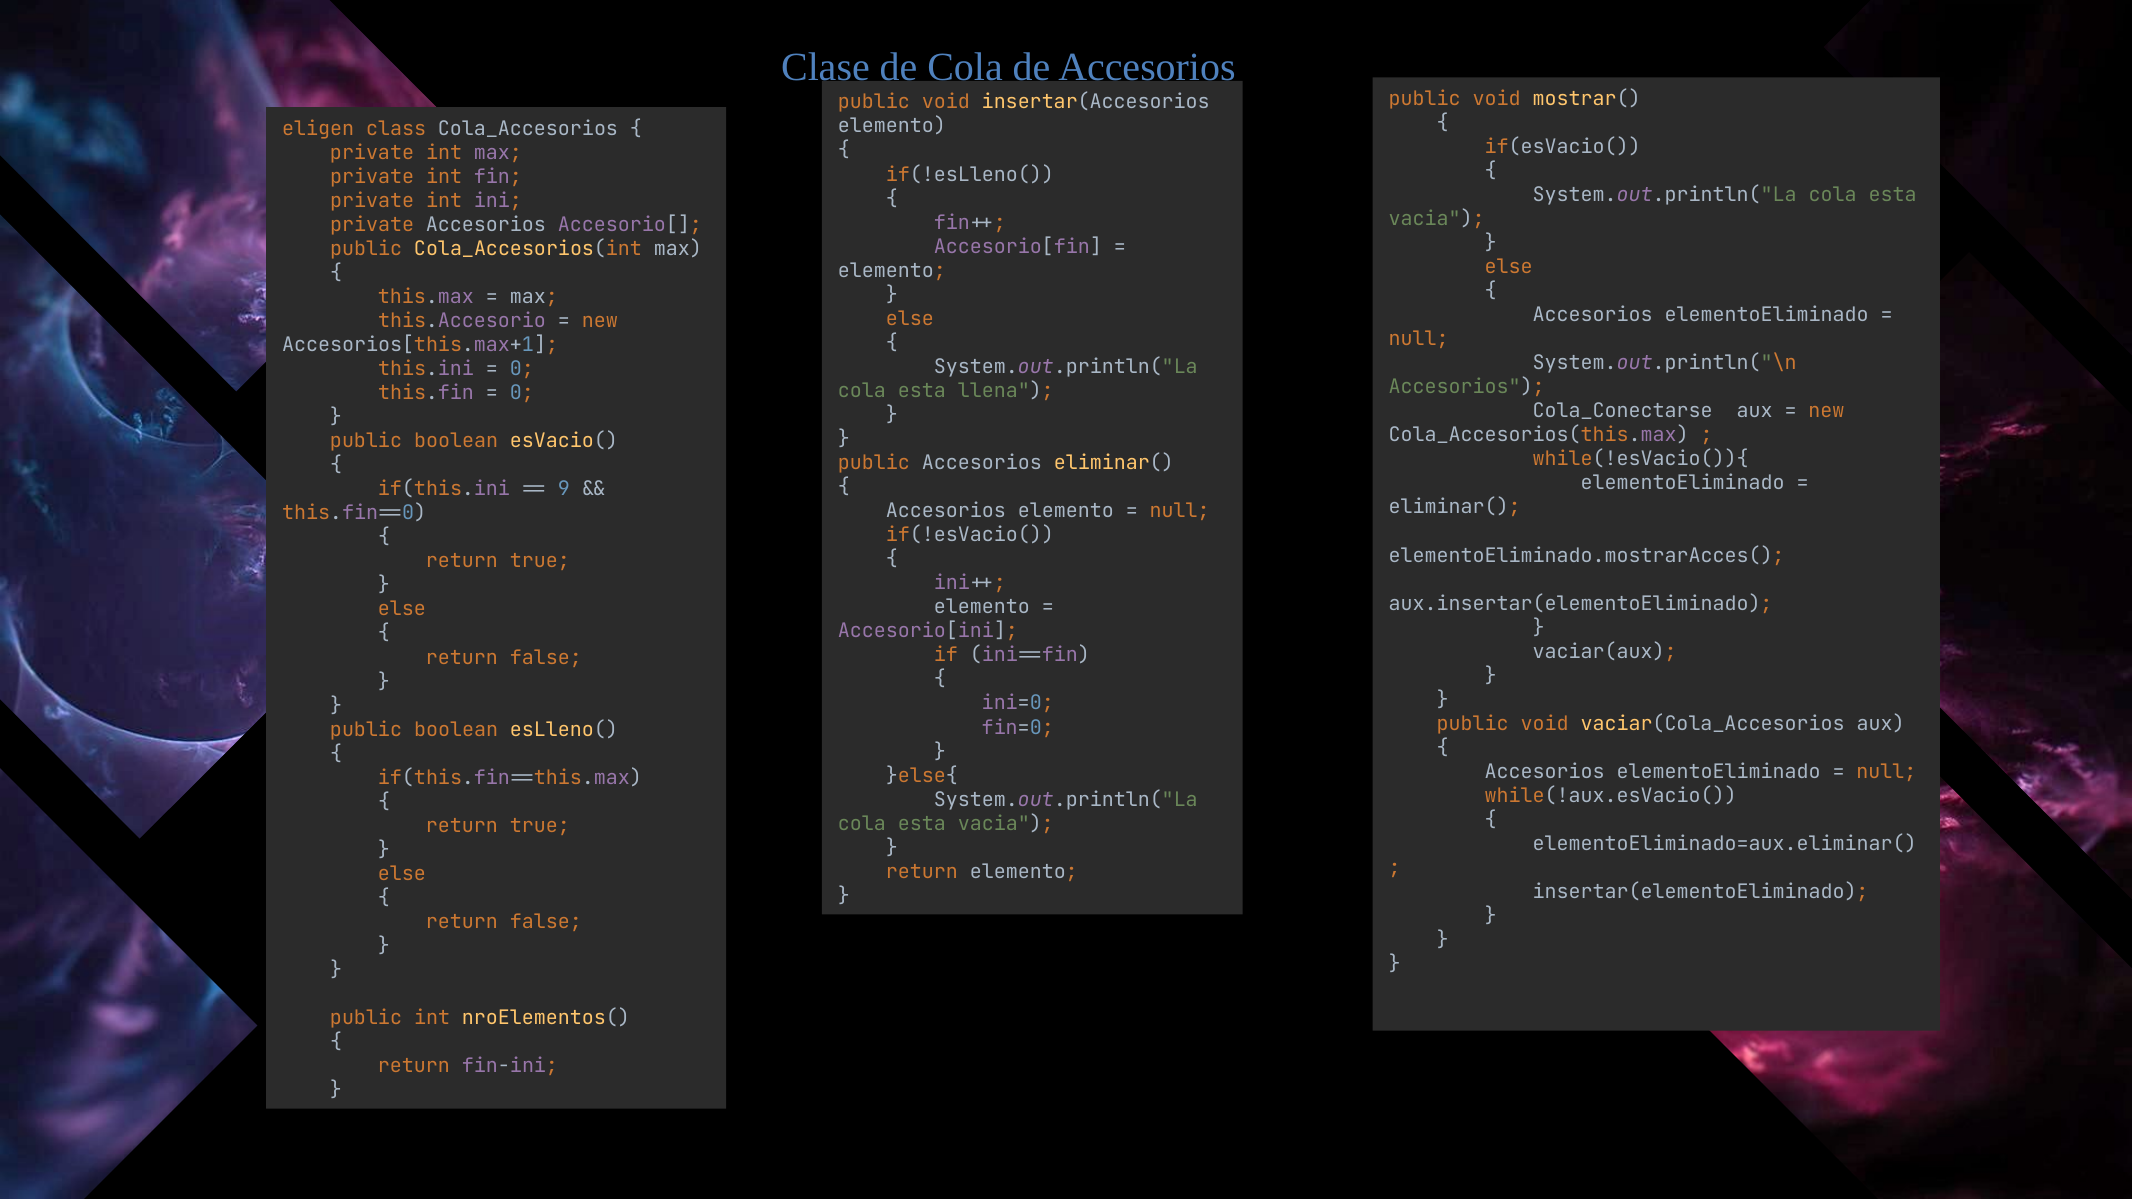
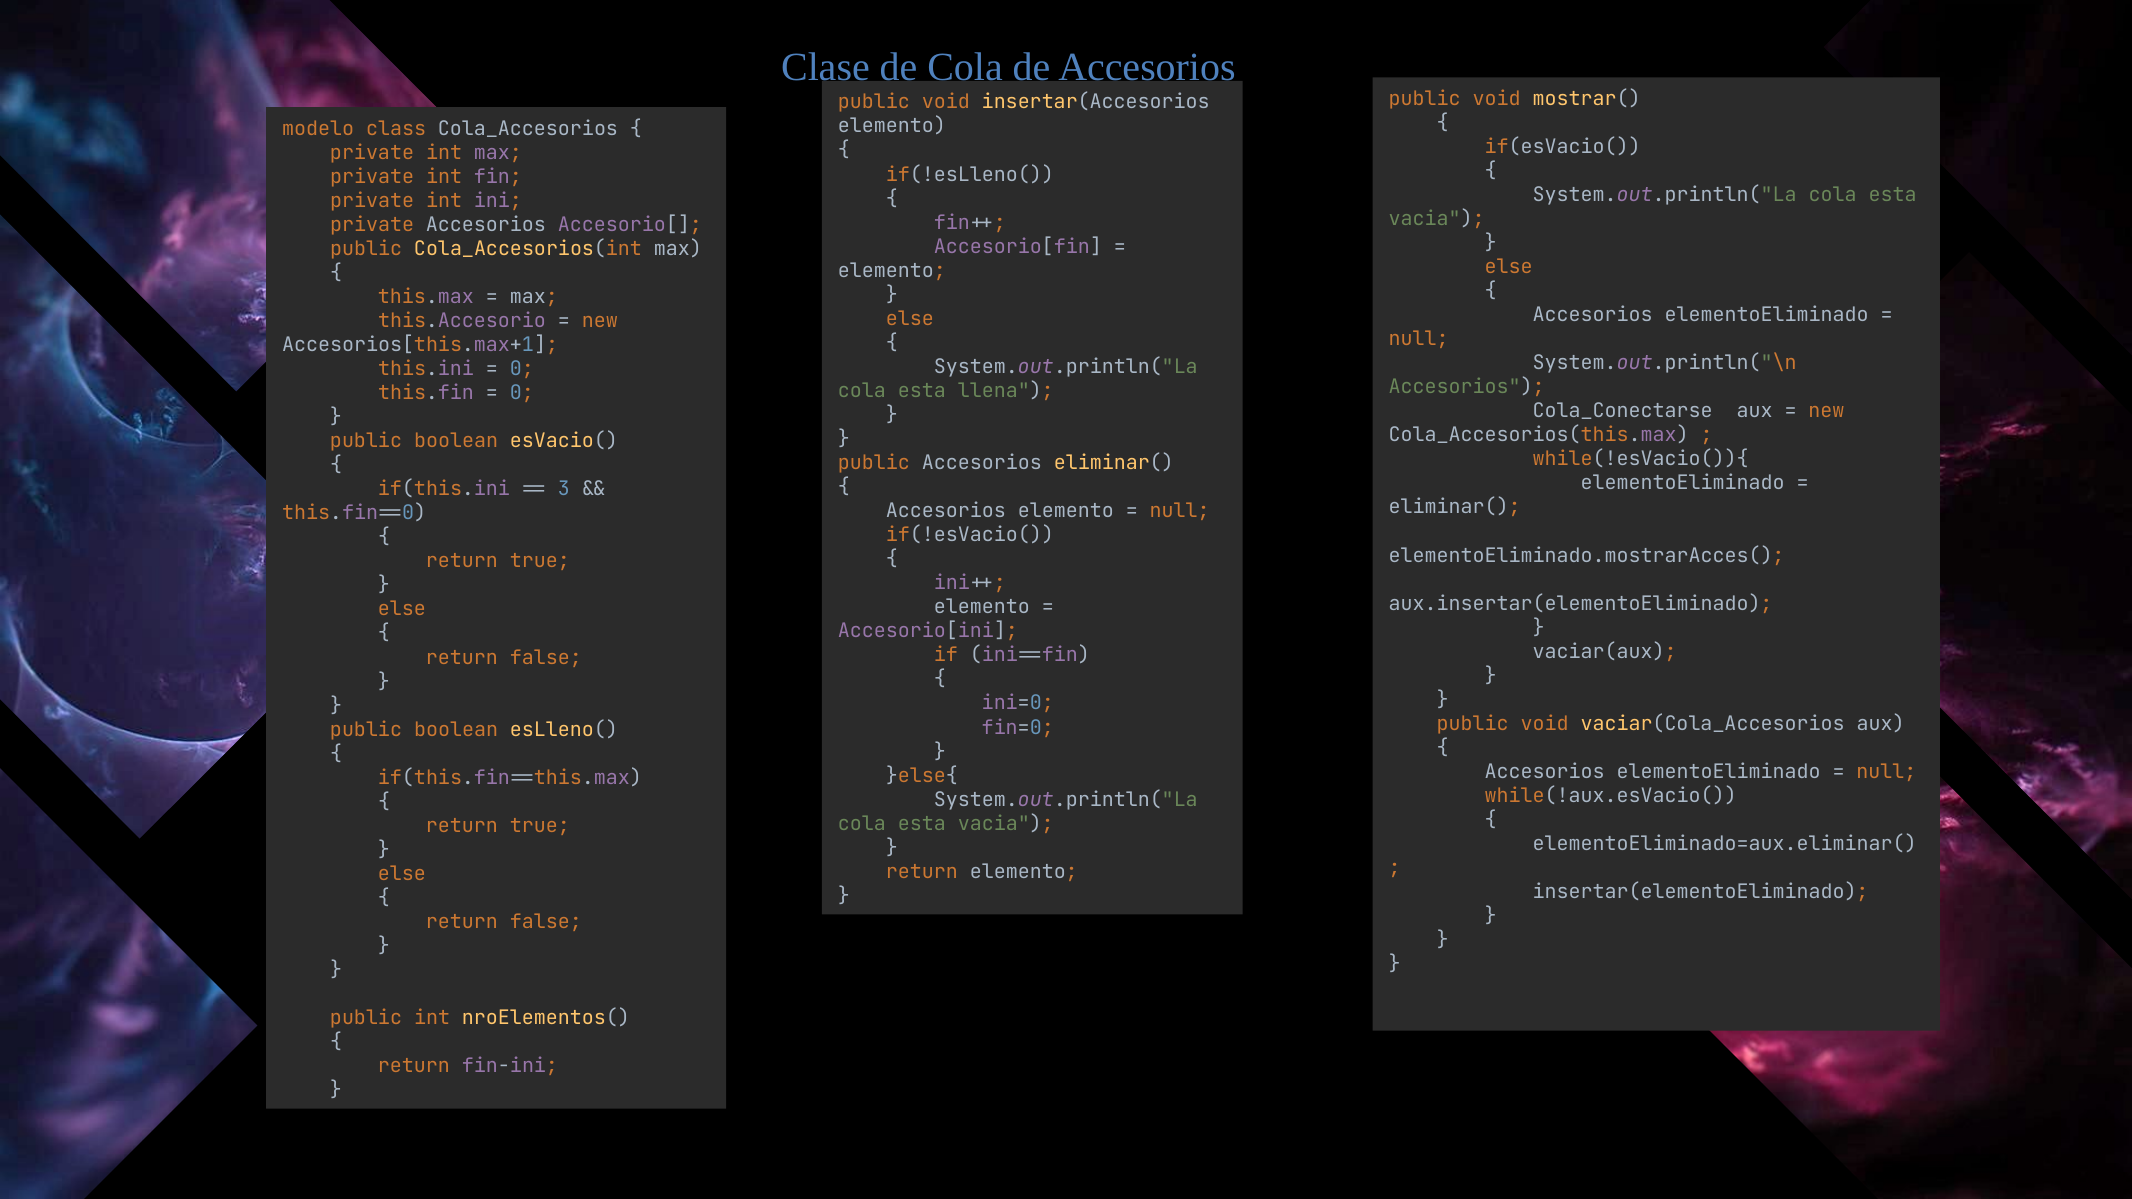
eligen: eligen -> modelo (318, 128)
9: 9 -> 3 (564, 489)
